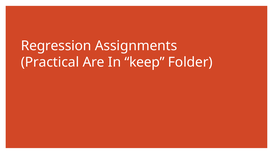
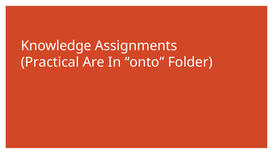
Regression: Regression -> Knowledge (56, 46)
keep: keep -> onto (144, 62)
